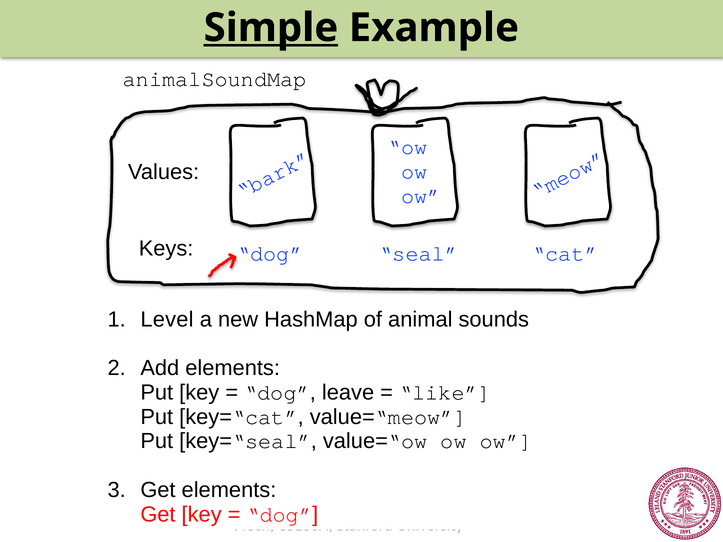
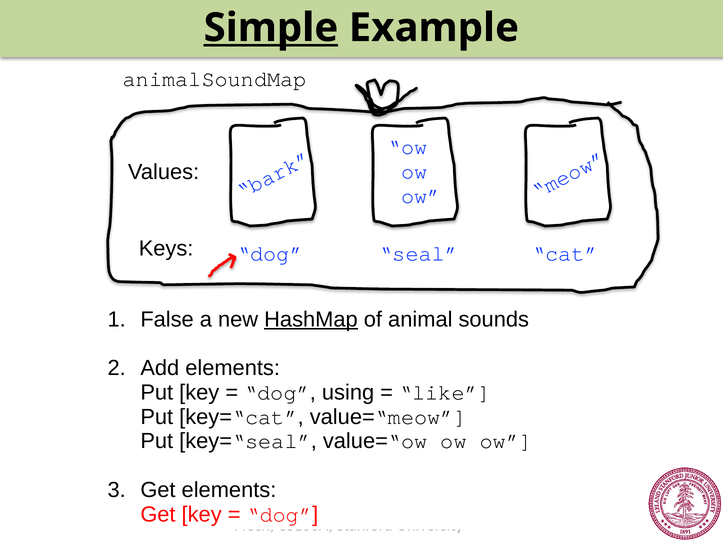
Level: Level -> False (167, 319)
HashMap underline: none -> present (311, 319)
leave: leave -> using (348, 393)
